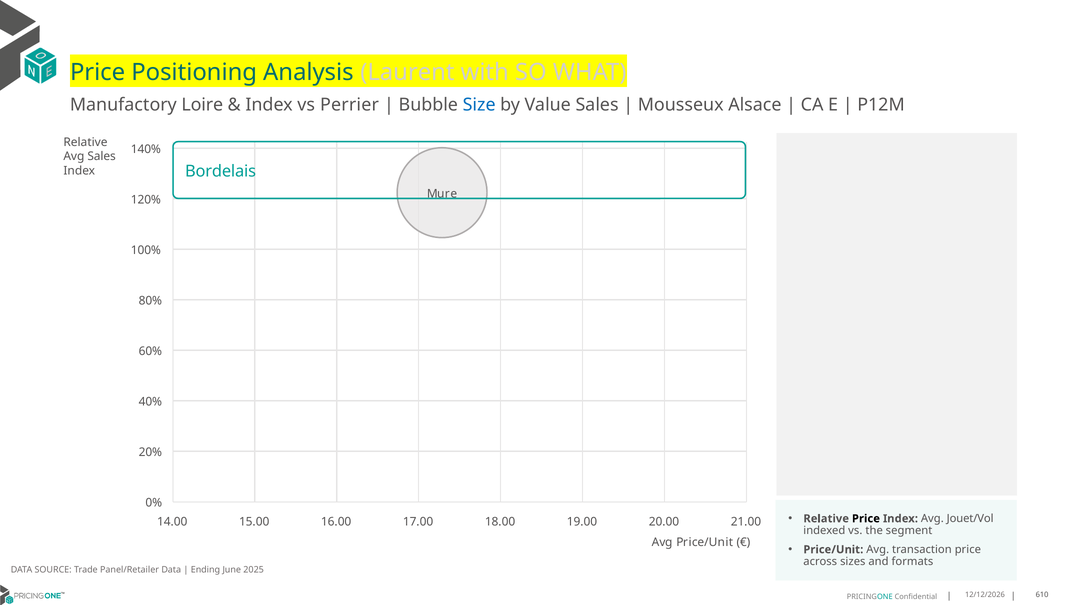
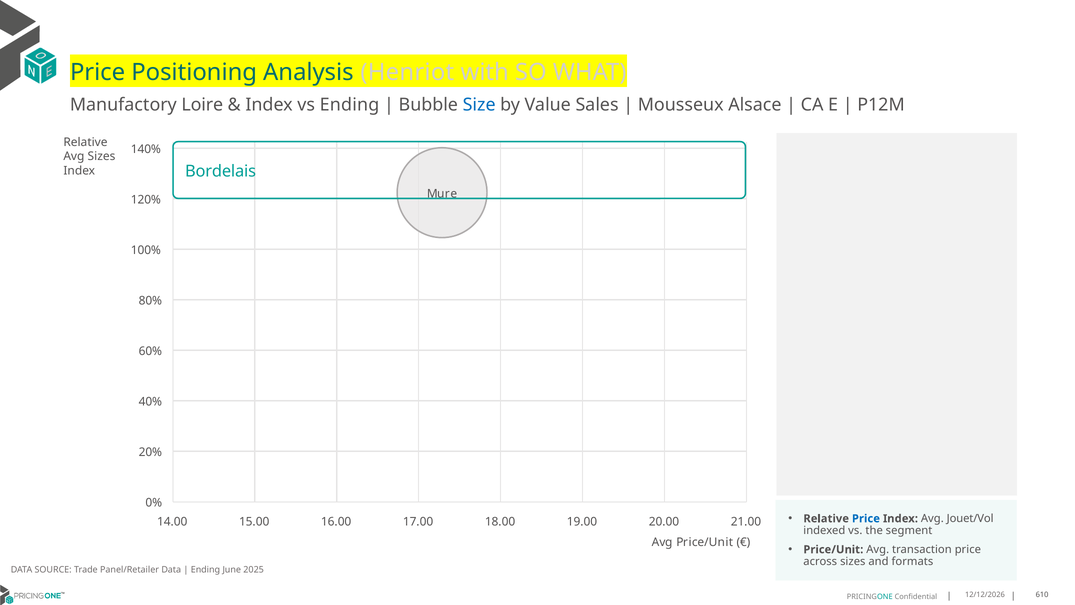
Laurent: Laurent -> Henriot (407, 72)
vs Perrier: Perrier -> Ending (350, 105)
Avg Sales: Sales -> Sizes (102, 156)
Price colour: black -> blue (866, 518)
